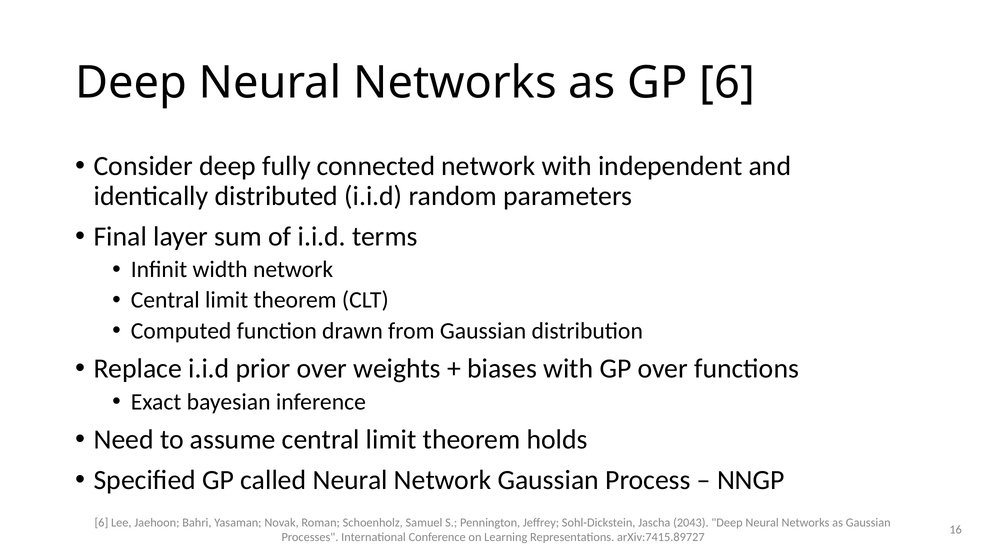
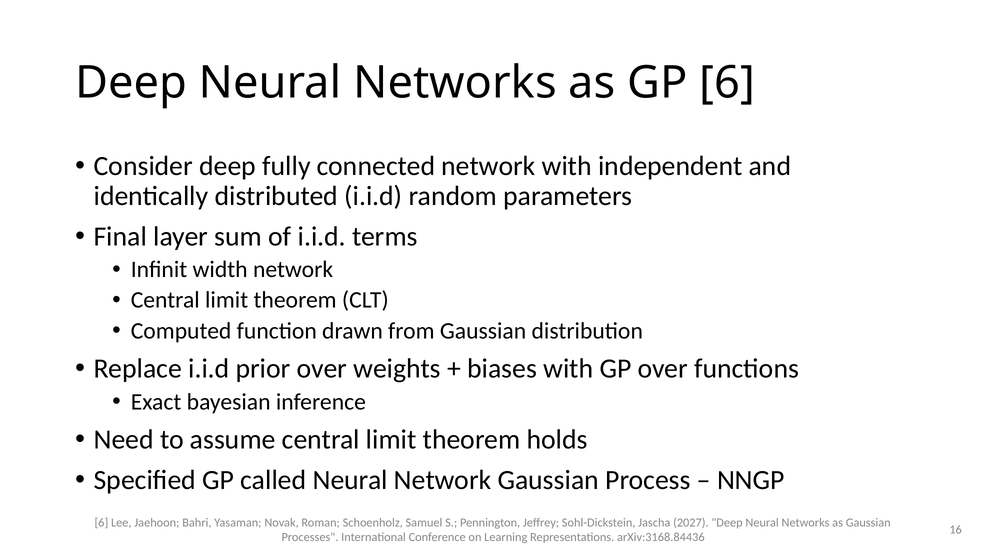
2043: 2043 -> 2027 (691, 523)
arXiv:7415.89727: arXiv:7415.89727 -> arXiv:3168.84436 (661, 538)
